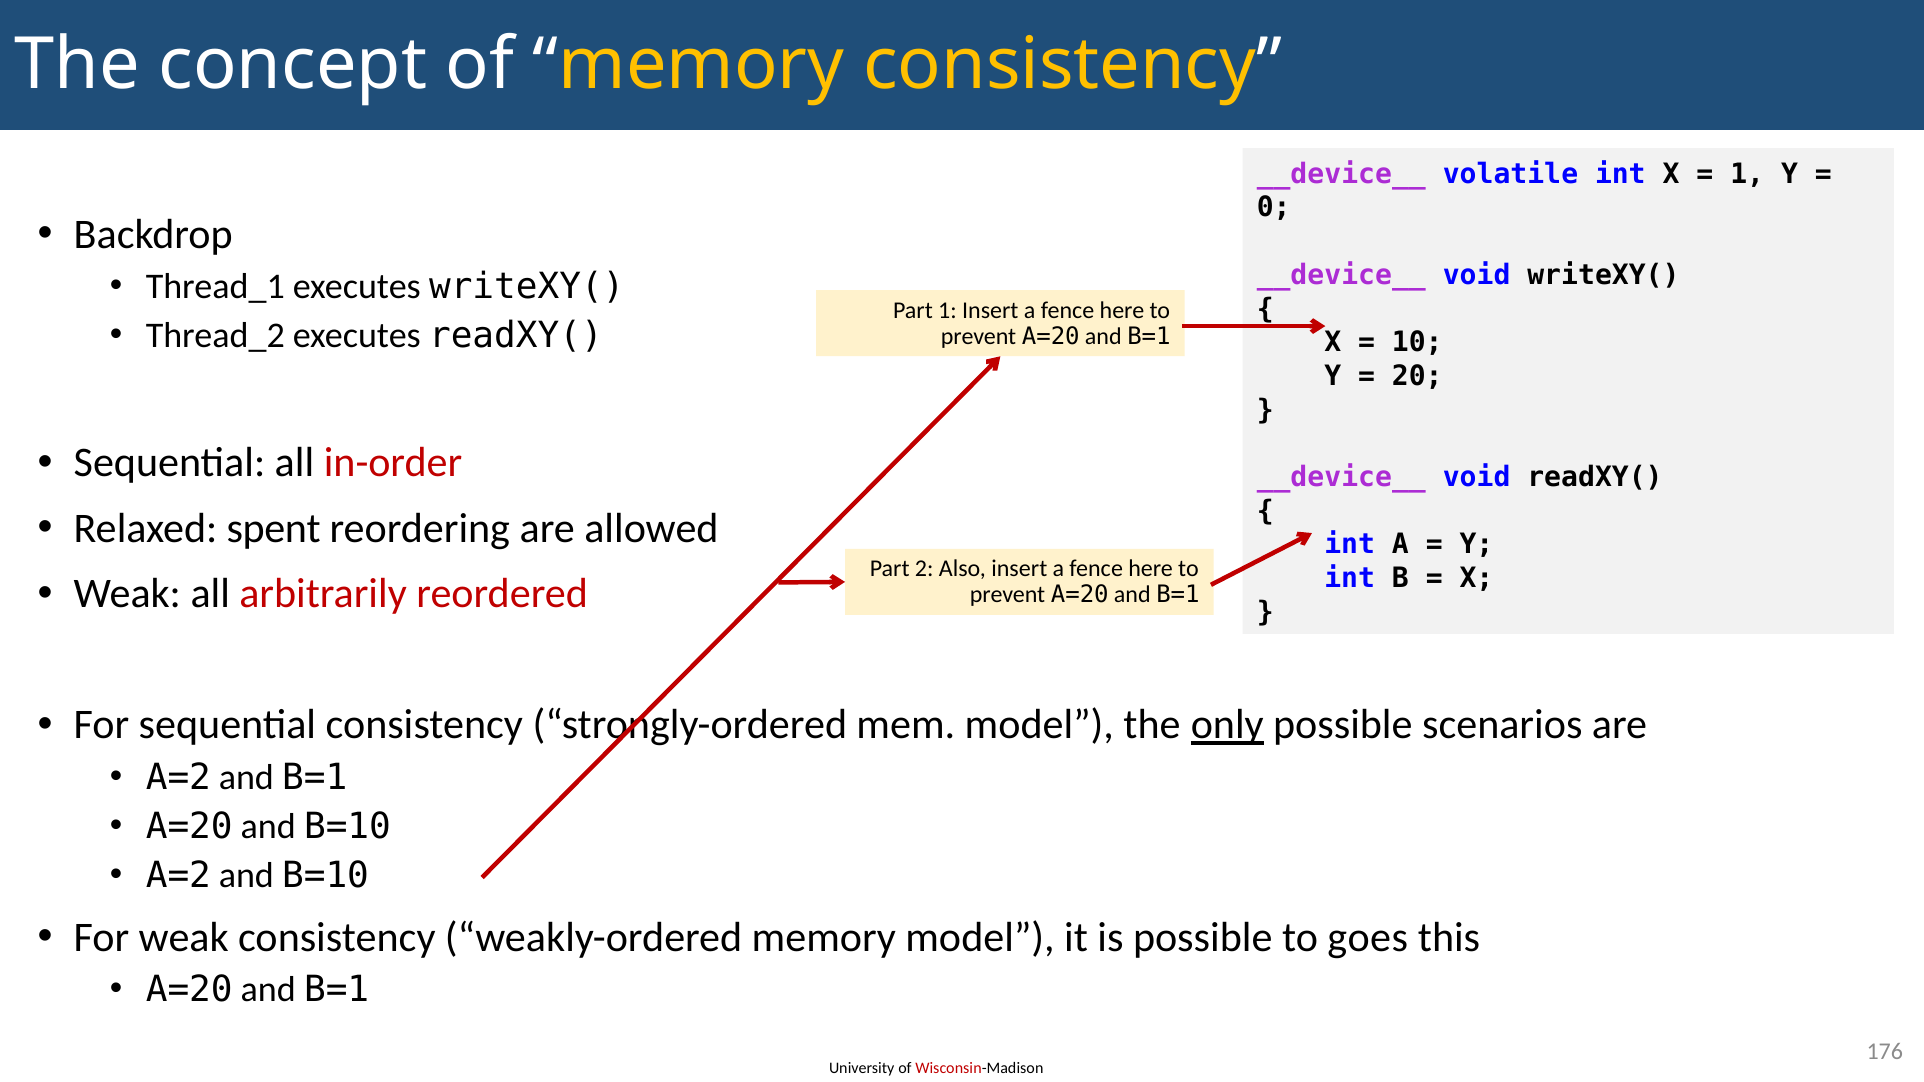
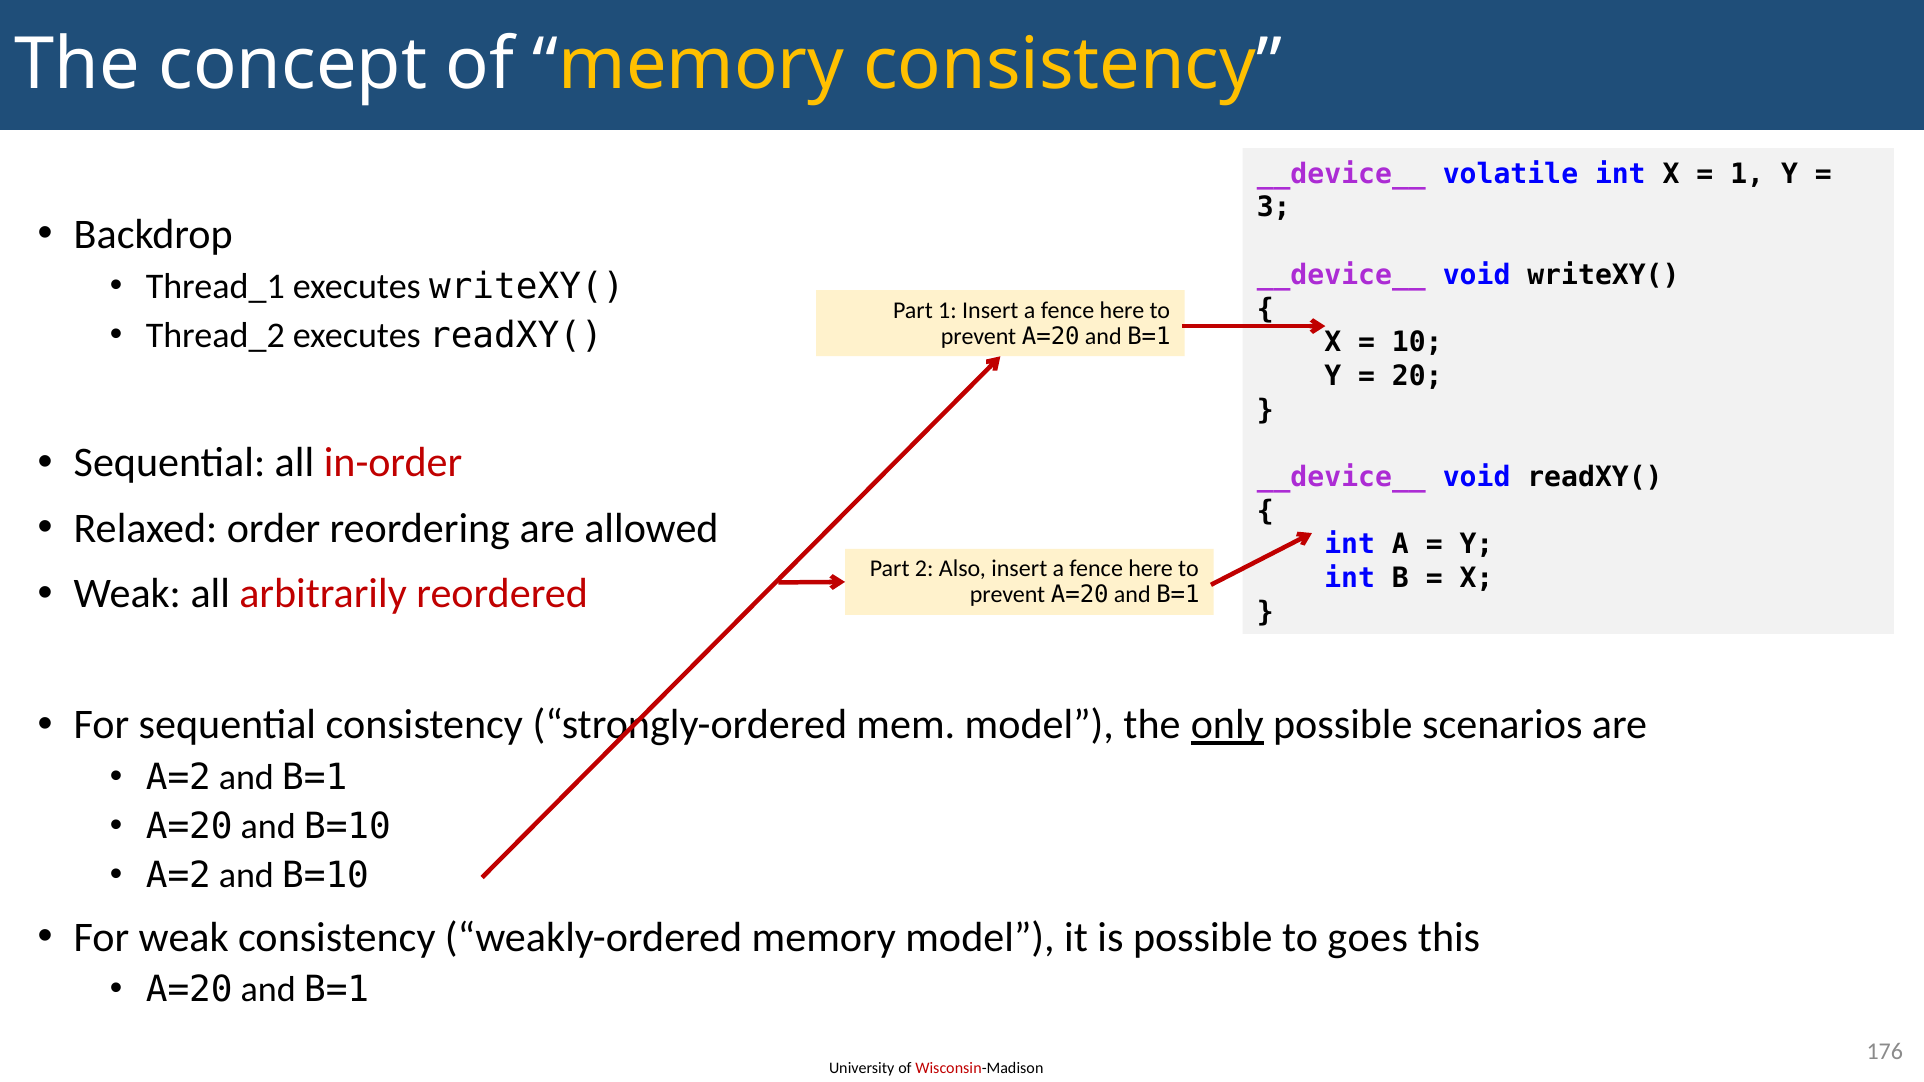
0: 0 -> 3 (1274, 208)
spent: spent -> order (274, 529)
